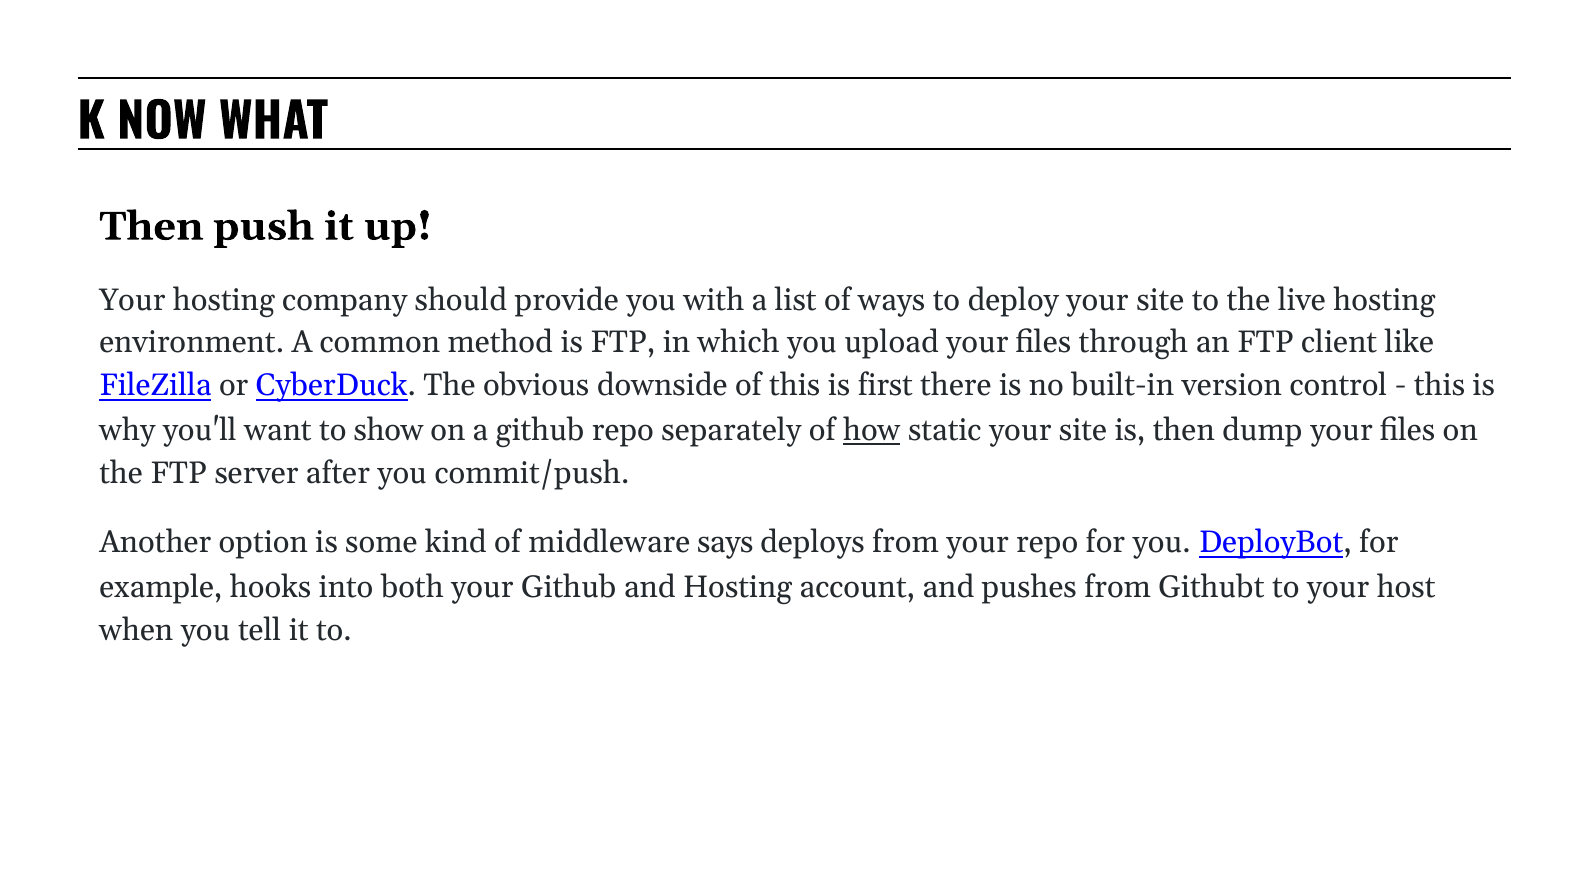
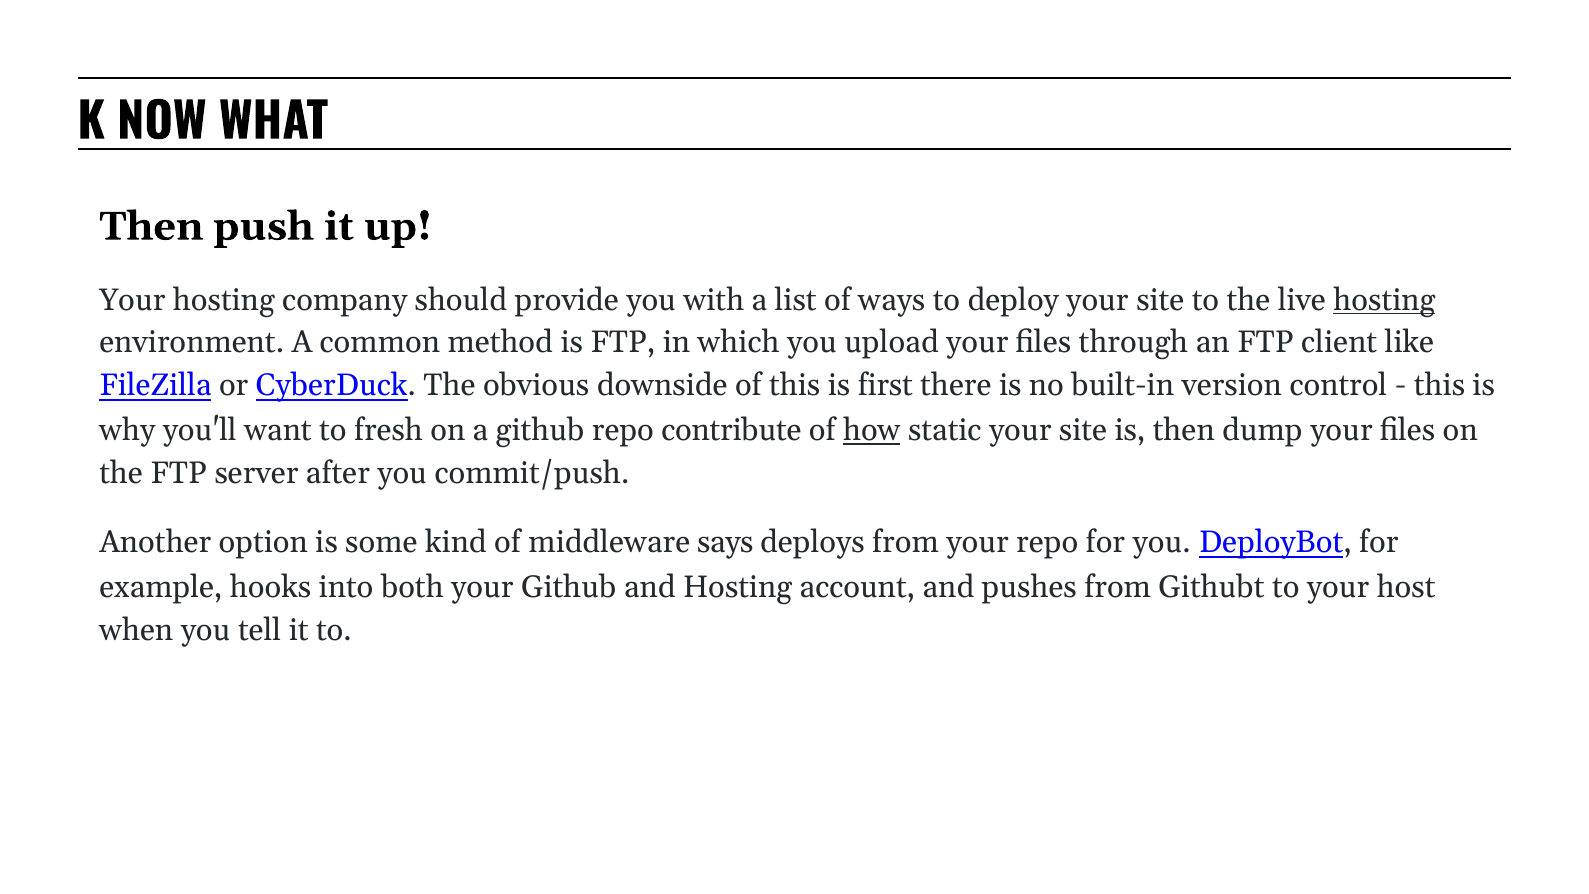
hosting underline: none -> present (1384, 300)
show: show -> fresh (389, 431)
separately: separately -> contribute (731, 431)
